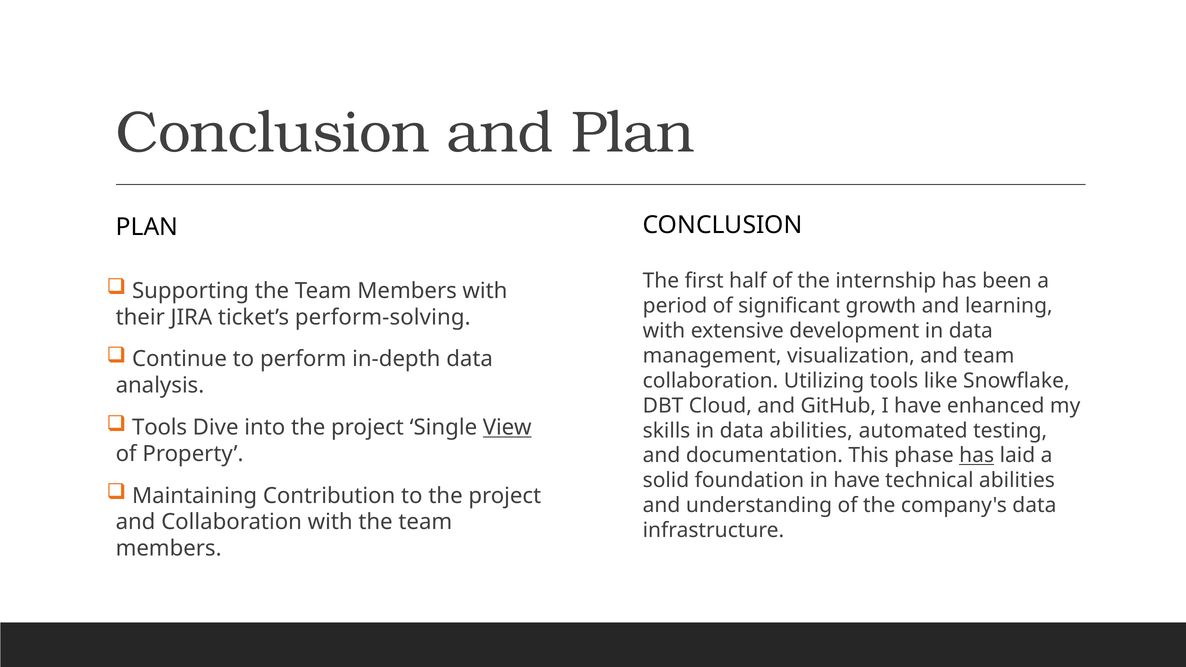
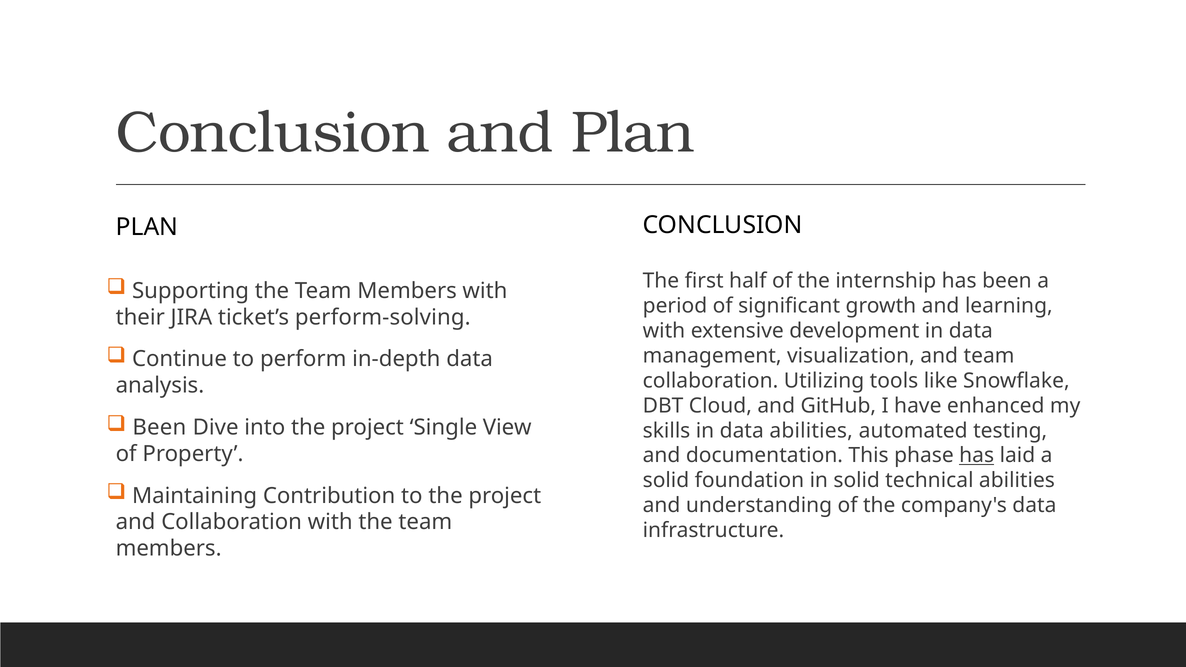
Tools: Tools -> Been (159, 427)
View underline: present -> none (507, 427)
in have: have -> solid (857, 481)
